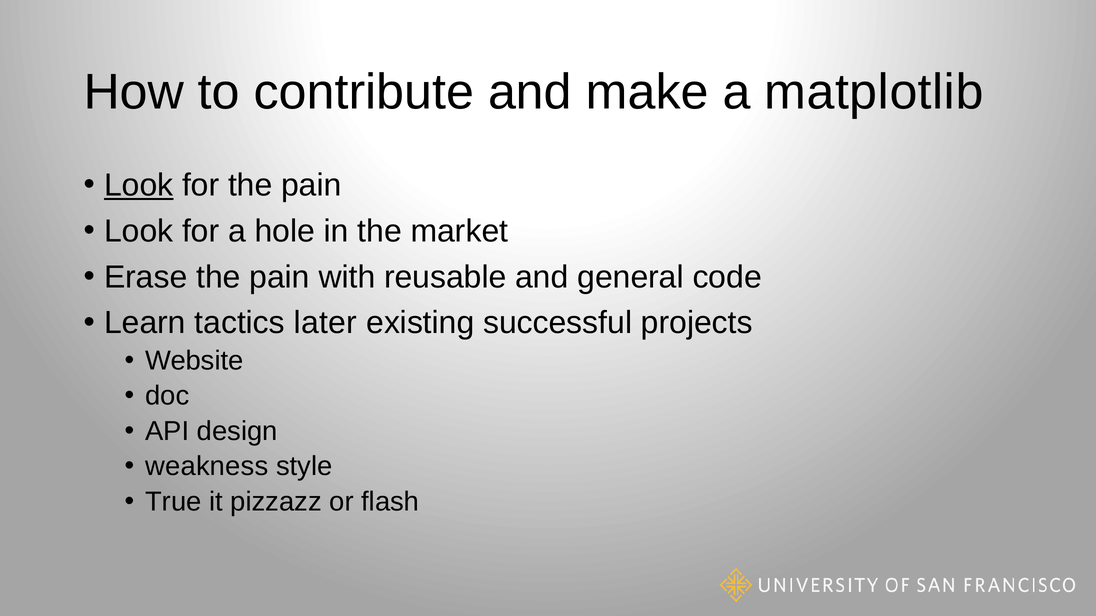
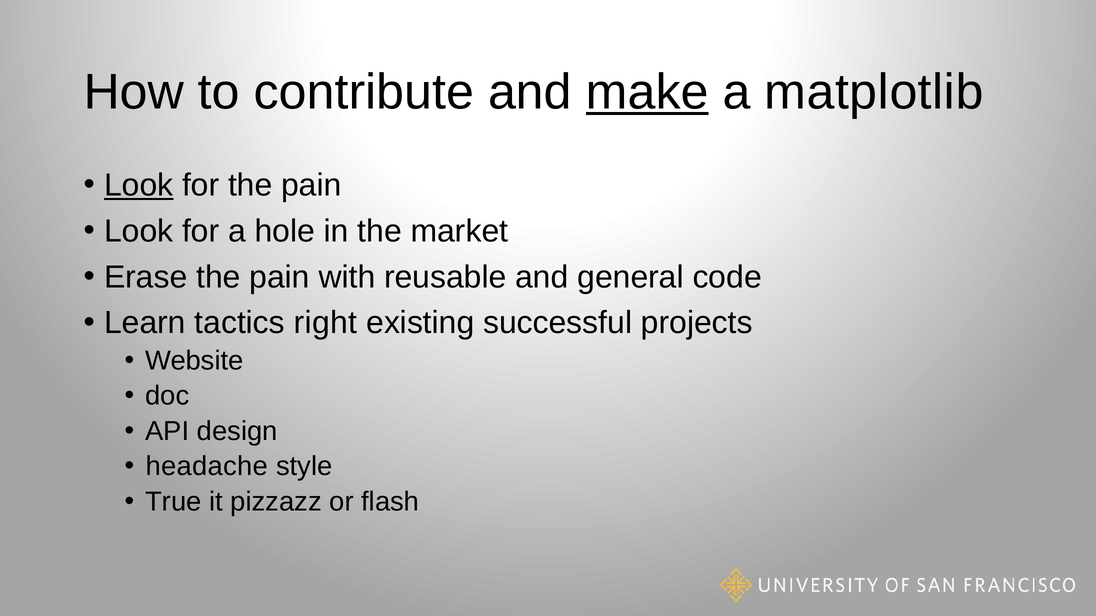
make underline: none -> present (647, 92)
later: later -> right (325, 323)
weakness: weakness -> headache (207, 467)
